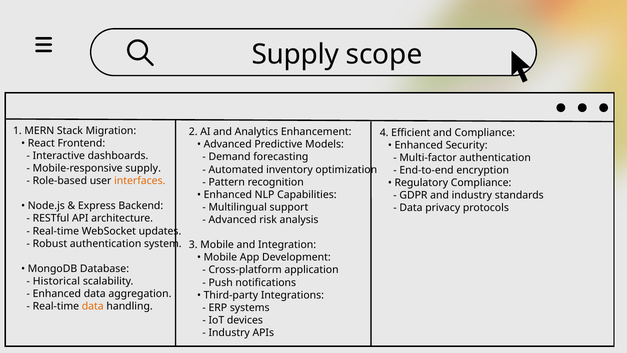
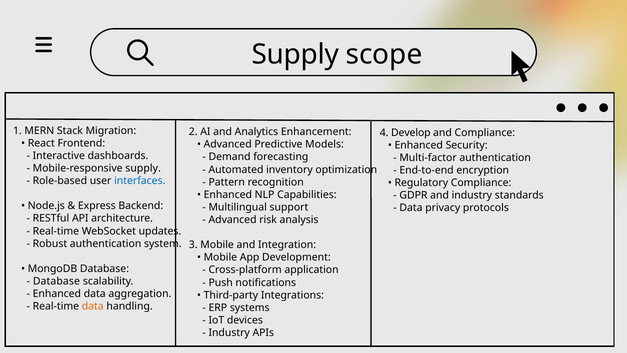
Efficient: Efficient -> Develop (411, 133)
interfaces colour: orange -> blue (140, 181)
Historical: Historical -> Database (56, 281)
